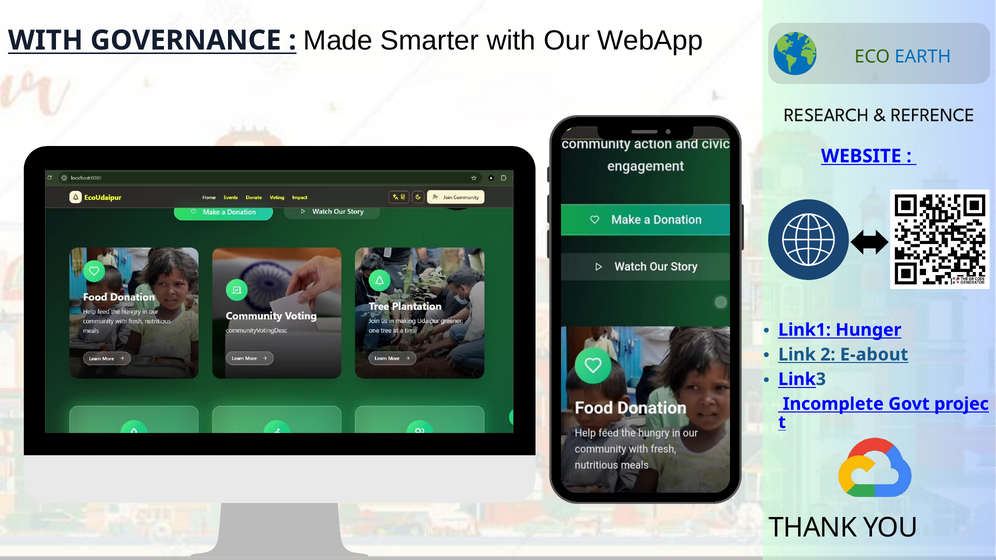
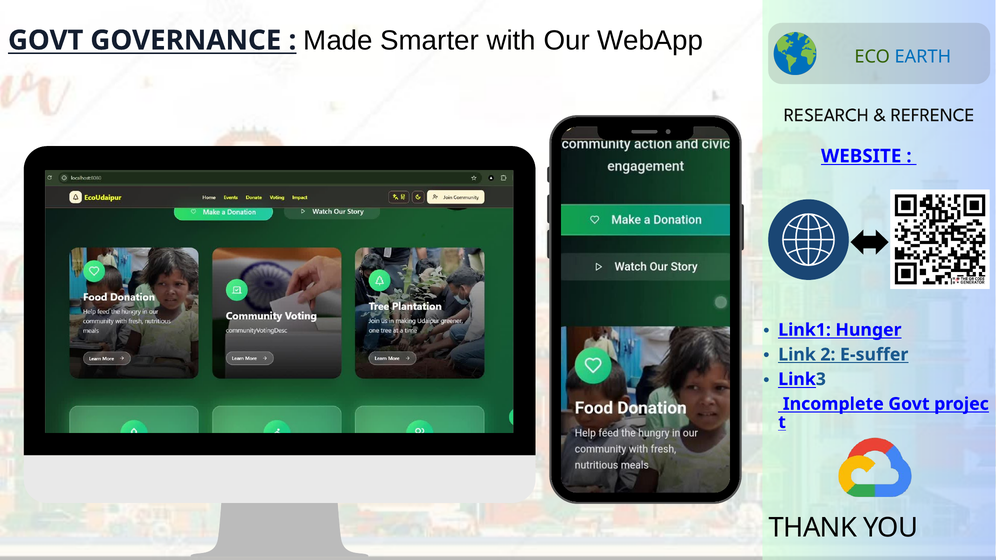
WITH: WITH -> GOVT (46, 40)
E-about: E-about -> E-suffer (874, 355)
